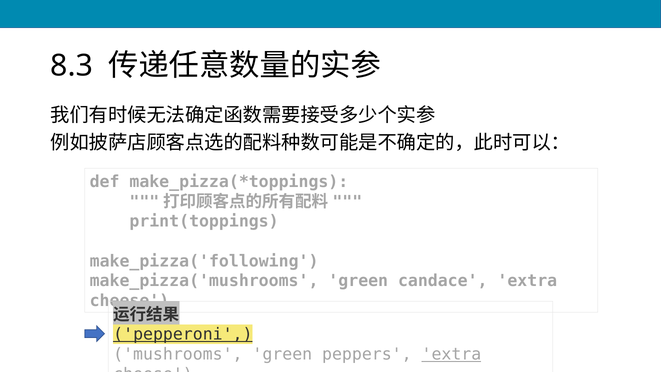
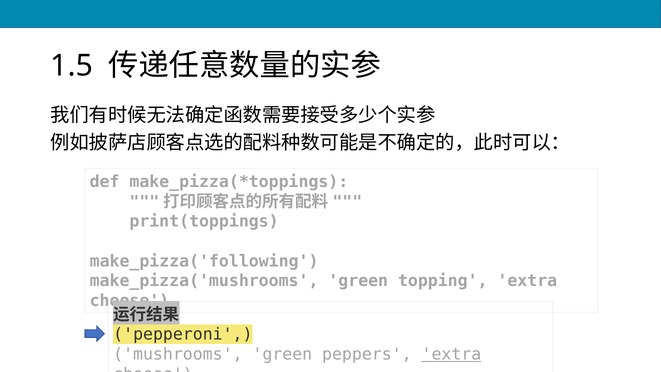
8.3: 8.3 -> 1.5 (72, 66)
candace: candace -> topping (443, 281)
pepperoni underline: present -> none (183, 334)
